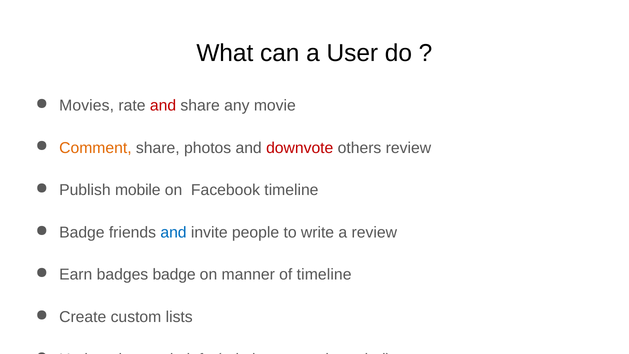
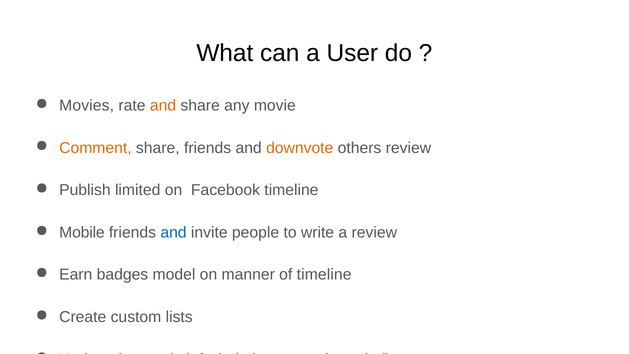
and colour: red -> orange (163, 106)
share photos: photos -> friends (208, 148)
downvote colour: red -> orange (300, 148)
mobile: mobile -> limited (138, 190)
Badge: Badge -> Mobile (82, 232)
badges badge: badge -> model (174, 275)
